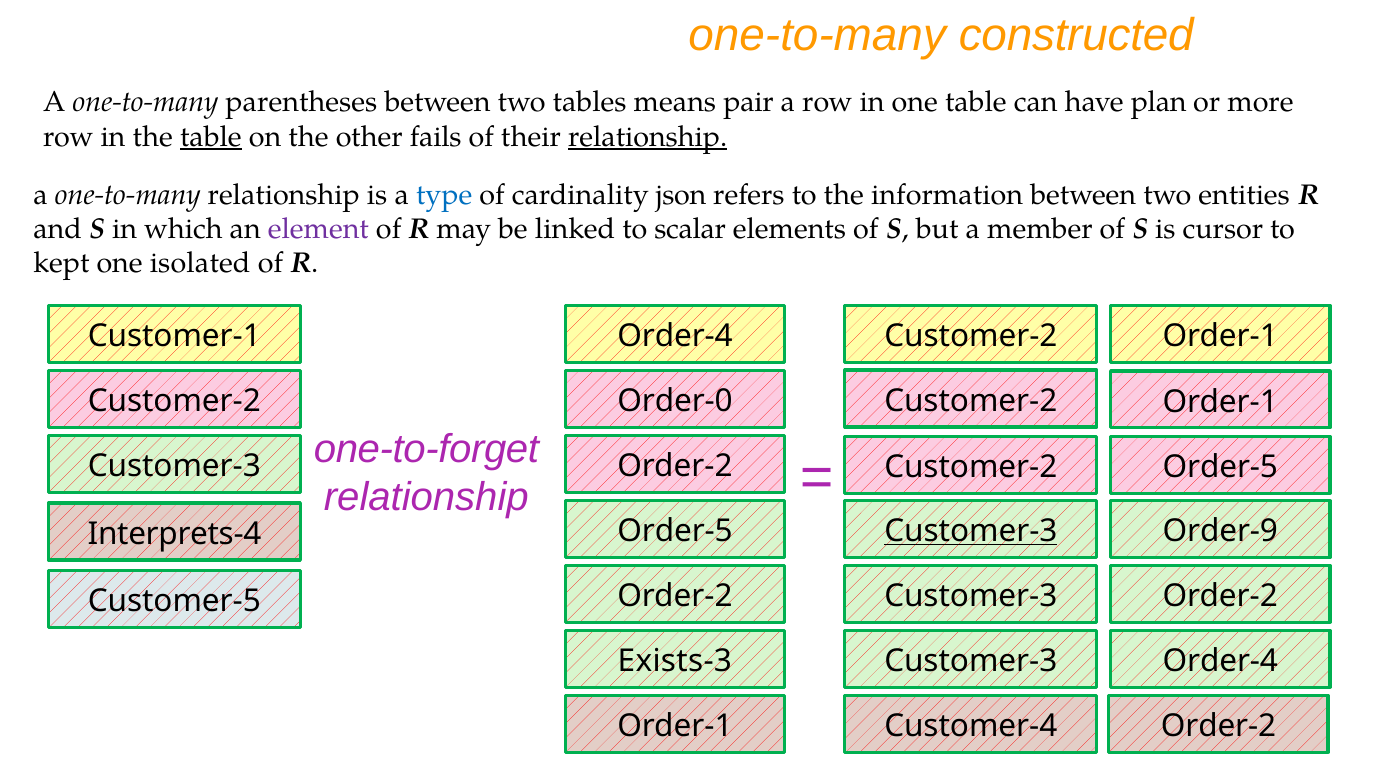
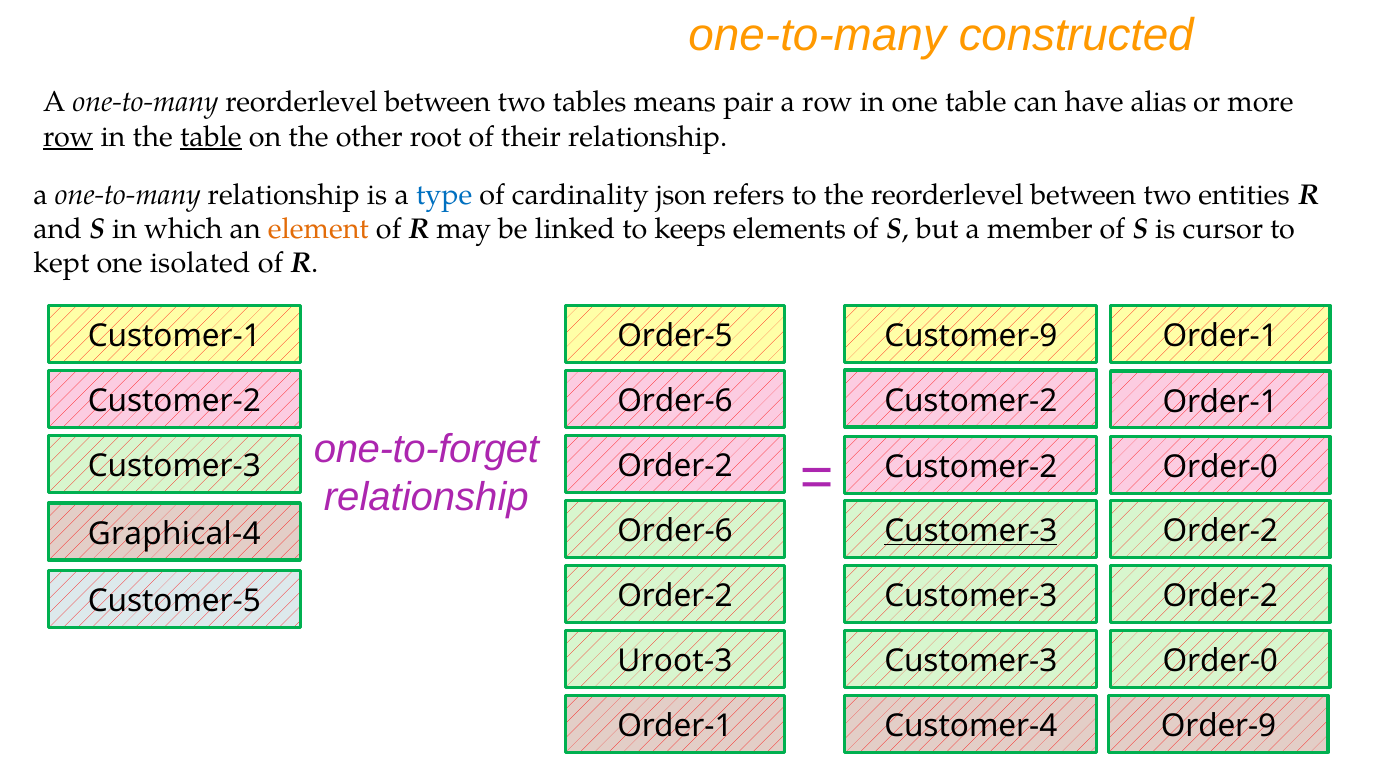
one-to-many parentheses: parentheses -> reorderlevel (302, 102)
plan: plan -> alias (1159, 102)
row underline: none -> present (68, 137)
fails: fails -> root (436, 137)
relationship underline: present -> none (648, 137)
the information: information -> reorderlevel (947, 195)
element colour: purple -> orange (318, 229)
scalar: scalar -> keeps (690, 229)
Order-4: Order-4 -> Order-5 (675, 336)
Customer-2: Customer-2 -> Customer-9 (971, 336)
Customer-2 Order-0: Order-0 -> Order-6 (675, 401)
Order-5: Order-5 -> Order-0 (1220, 467)
Order-5: Order-5 -> Order-6 (675, 531)
Order-9: Order-9 -> Order-2 (1220, 531)
Interprets-4: Interprets-4 -> Graphical-4 (174, 534)
Exists-3: Exists-3 -> Uroot-3 (675, 661)
Order-4: Order-4 -> Order-0 (1220, 661)
Customer-4 Order-2: Order-2 -> Order-9 (1219, 726)
